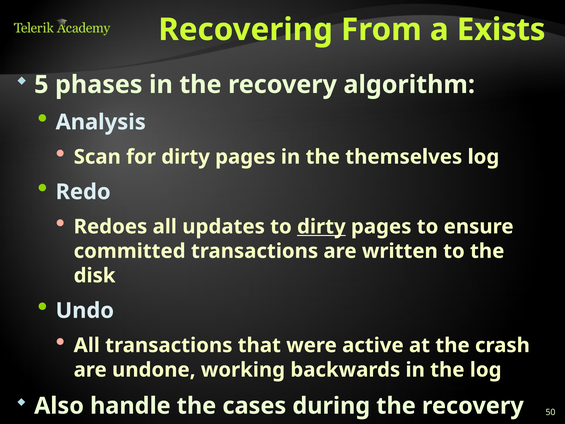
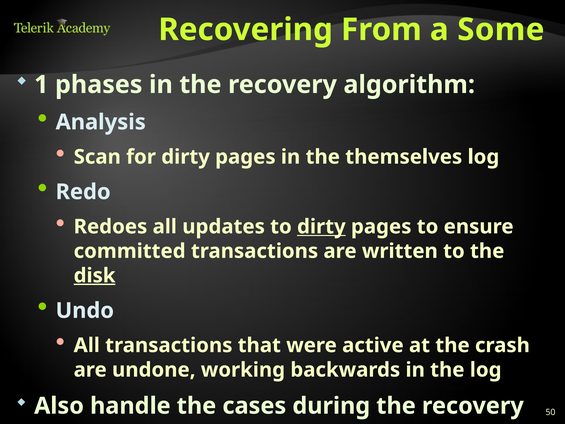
Exists: Exists -> Some (501, 30)
5: 5 -> 1 (41, 85)
disk underline: none -> present (95, 275)
